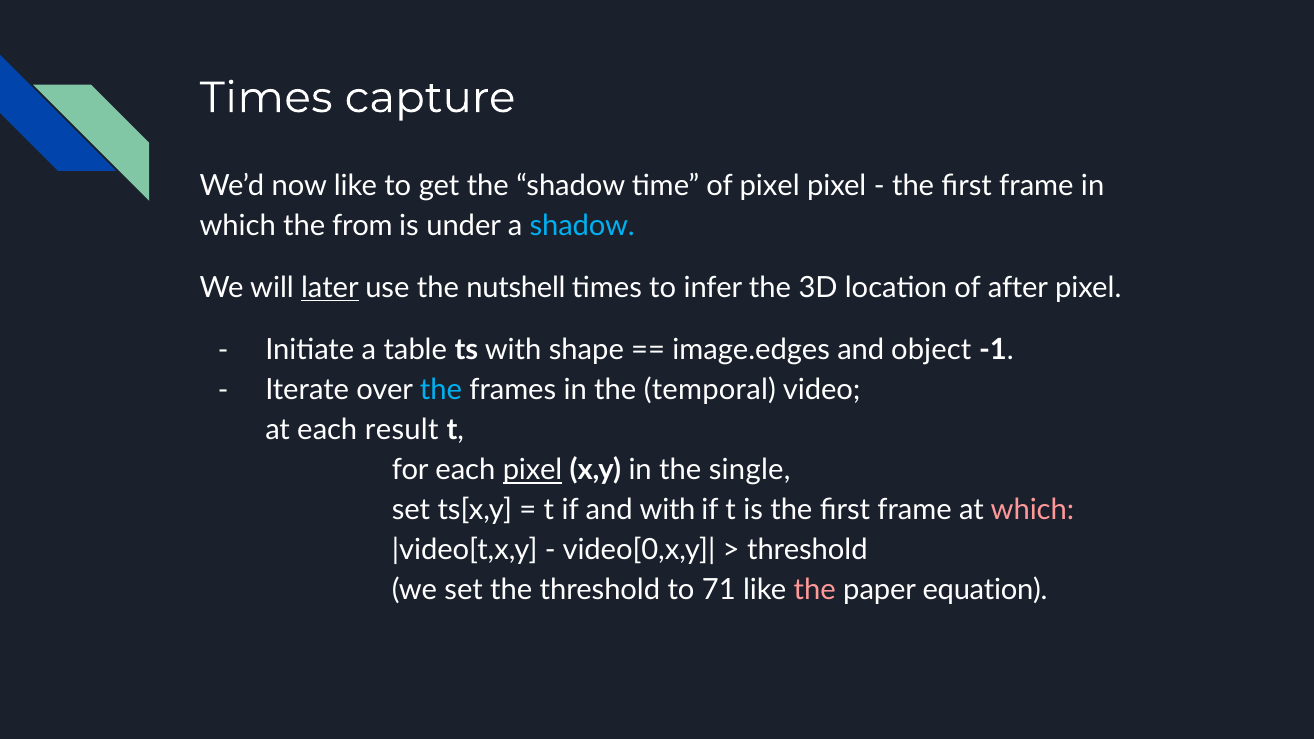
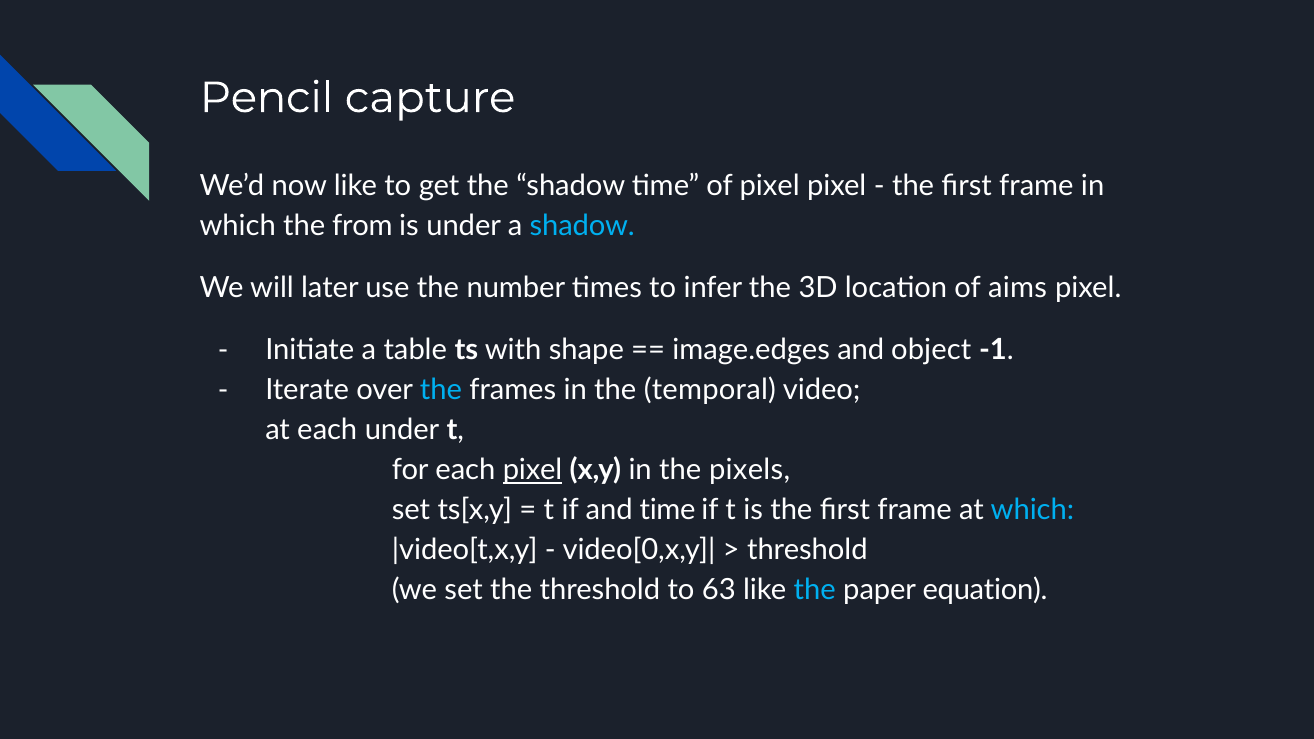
Times: Times -> Pencil (267, 98)
later underline: present -> none (330, 288)
nutshell: nutshell -> number (516, 288)
after: after -> aims (1018, 288)
each result: result -> under (402, 430)
single: single -> pixels (750, 470)
and with: with -> time (668, 510)
which colour: pink -> light blue (1032, 510)
71: 71 -> 63 (719, 590)
the colour: pink -> light blue (815, 590)
